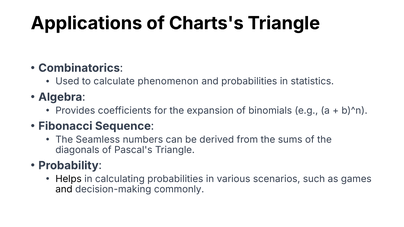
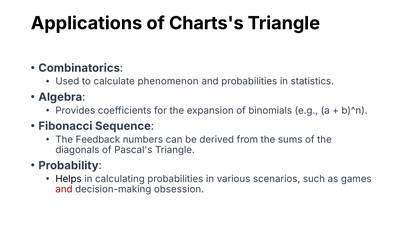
Seamless: Seamless -> Feedback (98, 140)
and colour: black -> red (64, 190)
commonly: commonly -> obsession (179, 190)
